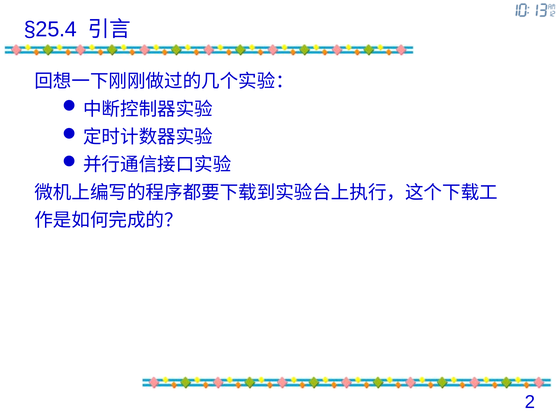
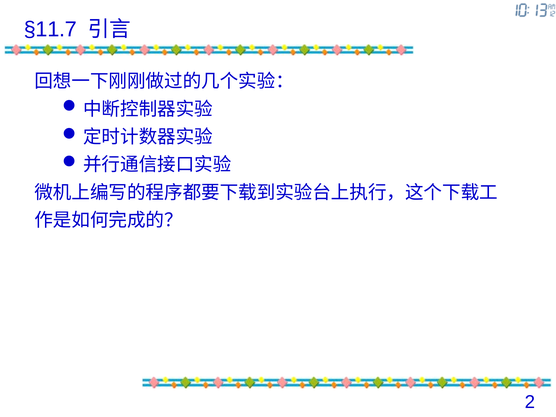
§25.4: §25.4 -> §11.7 (50, 29)
